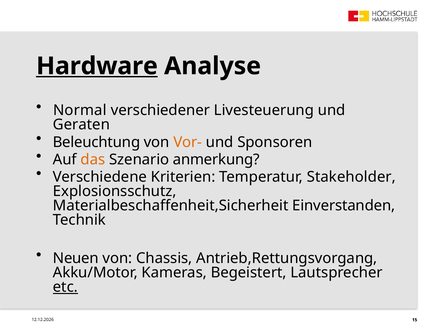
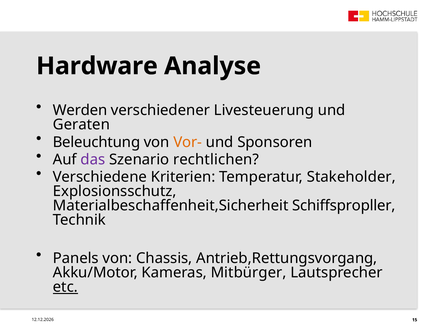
Hardware underline: present -> none (97, 66)
Normal: Normal -> Werden (80, 110)
das colour: orange -> purple (93, 160)
anmerkung: anmerkung -> rechtlichen (216, 160)
Einverstanden: Einverstanden -> Schiffspropller (344, 206)
Neuen: Neuen -> Panels (76, 259)
Begeistert: Begeistert -> Mitbürger (249, 273)
